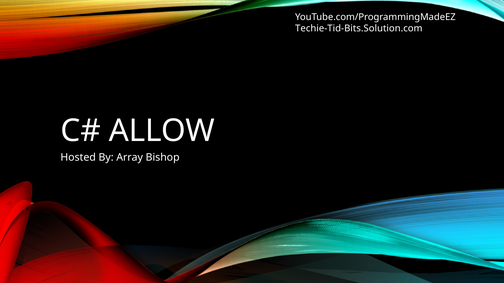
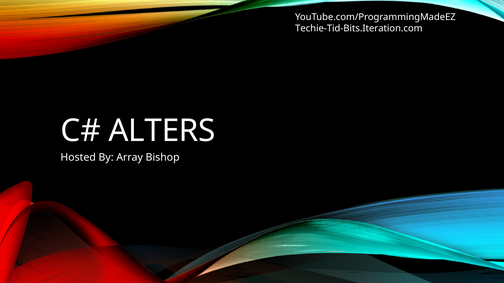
Techie-Tid-Bits.Solution.com: Techie-Tid-Bits.Solution.com -> Techie-Tid-Bits.Iteration.com (359, 29)
ALLOW: ALLOW -> ALTERS (162, 131)
